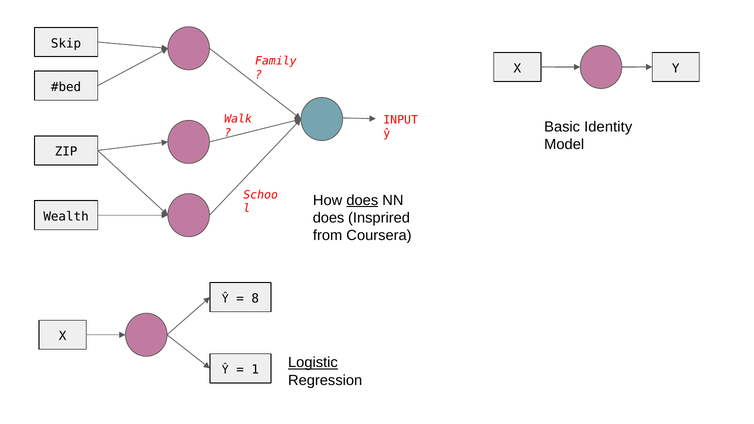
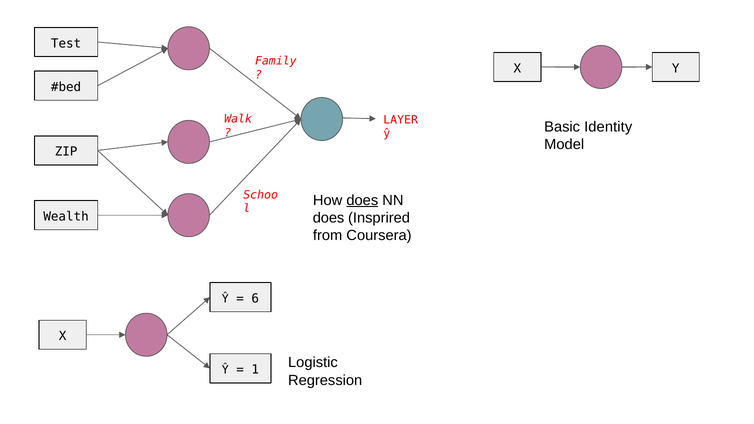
Skip: Skip -> Test (66, 43)
INPUT: INPUT -> LAYER (401, 120)
8: 8 -> 6 (255, 299)
Logistic underline: present -> none (313, 363)
